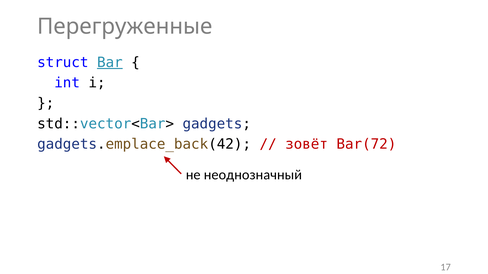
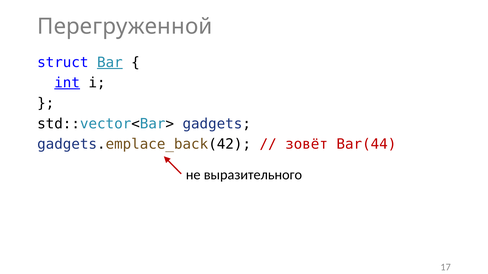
Перегруженные: Перегруженные -> Перегруженной (125, 26)
int underline: none -> present (67, 83)
Bar(72: Bar(72 -> Bar(44 (366, 144)
неоднозначный: неоднозначный -> выразительного (253, 175)
